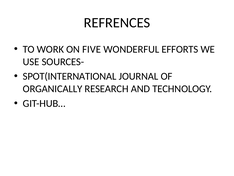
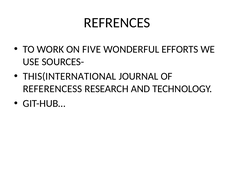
SPOT(INTERNATIONAL: SPOT(INTERNATIONAL -> THIS(INTERNATIONAL (70, 76)
ORGANICALLY: ORGANICALLY -> REFERENCESS (52, 89)
